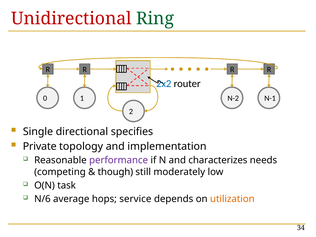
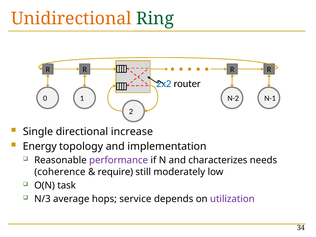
Unidirectional colour: red -> orange (71, 19)
specifies: specifies -> increase (132, 132)
Private: Private -> Energy (40, 146)
competing: competing -> coherence (60, 172)
though: though -> require (115, 172)
N/6: N/6 -> N/3 (42, 199)
utilization colour: orange -> purple (232, 199)
